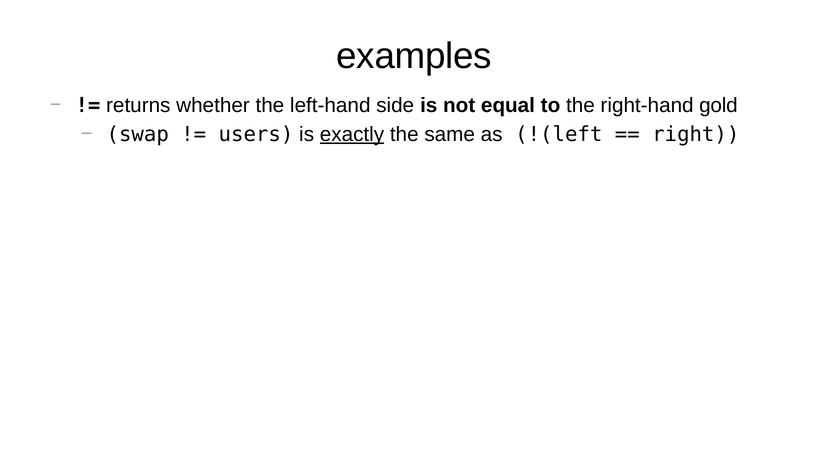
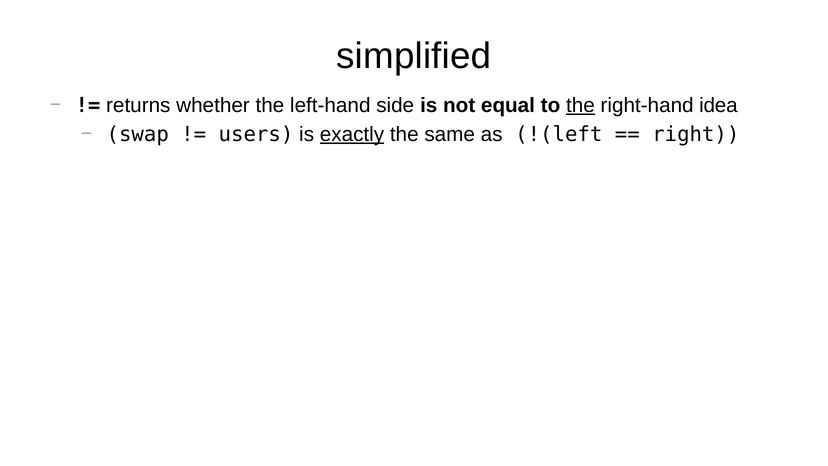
examples: examples -> simplified (414, 56)
the underline: none -> present (580, 105)
gold: gold -> idea (718, 105)
